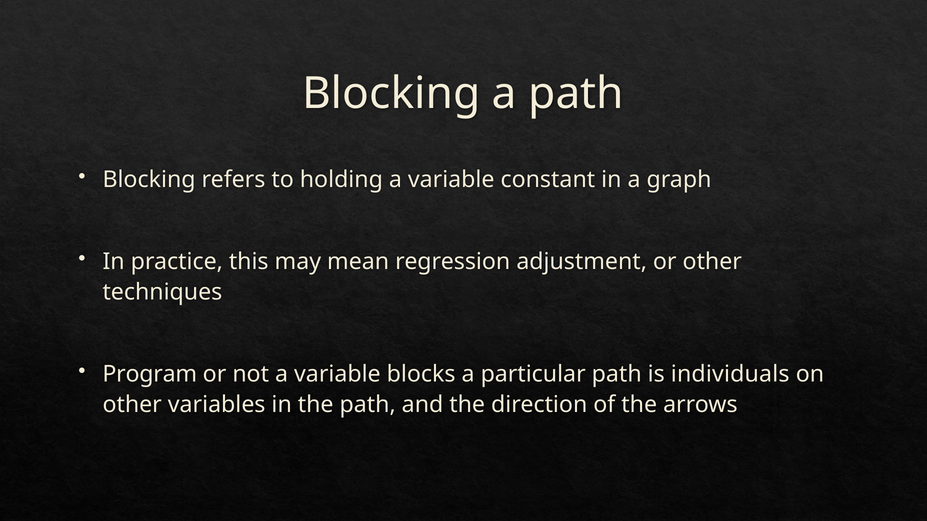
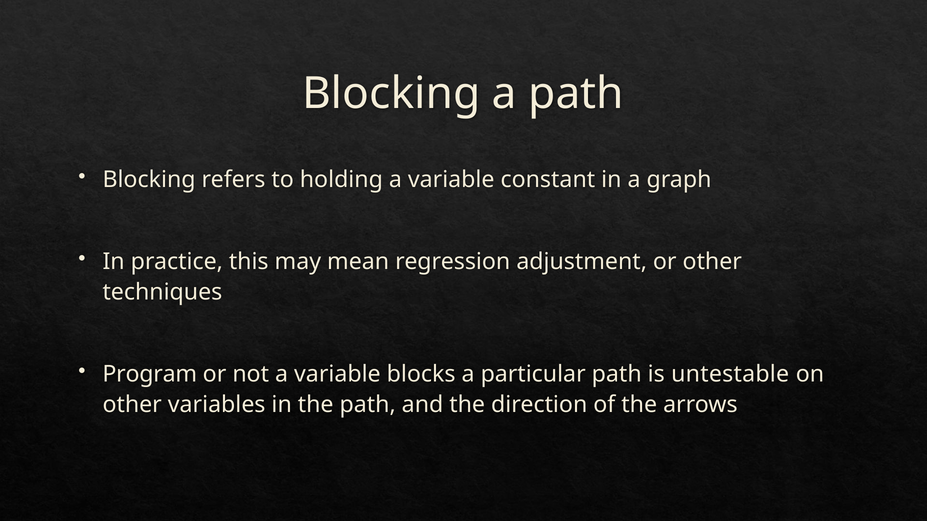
individuals: individuals -> untestable (730, 374)
